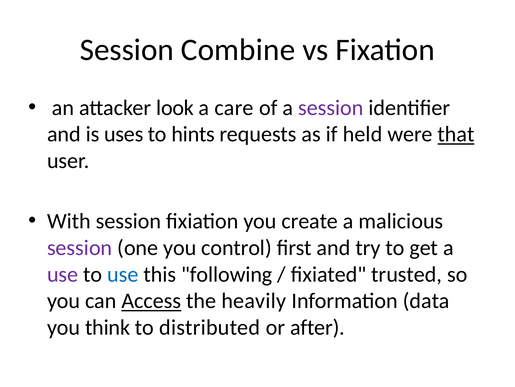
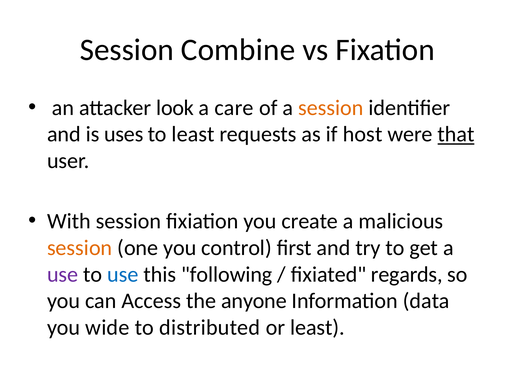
session colour: purple -> orange (331, 108)
to hints: hints -> least (193, 134)
held: held -> host (363, 134)
session colour: purple -> orange (80, 247)
trusted: trusted -> regards (407, 274)
Access underline: present -> none (151, 300)
heavily: heavily -> anyone (254, 300)
think: think -> wide (107, 327)
or after: after -> least (317, 327)
